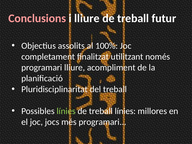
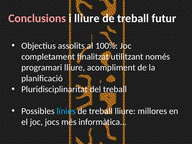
línies colour: light green -> light blue (66, 111)
treball línies: línies -> lliure (125, 111)
més programari: programari -> informàtica (103, 122)
